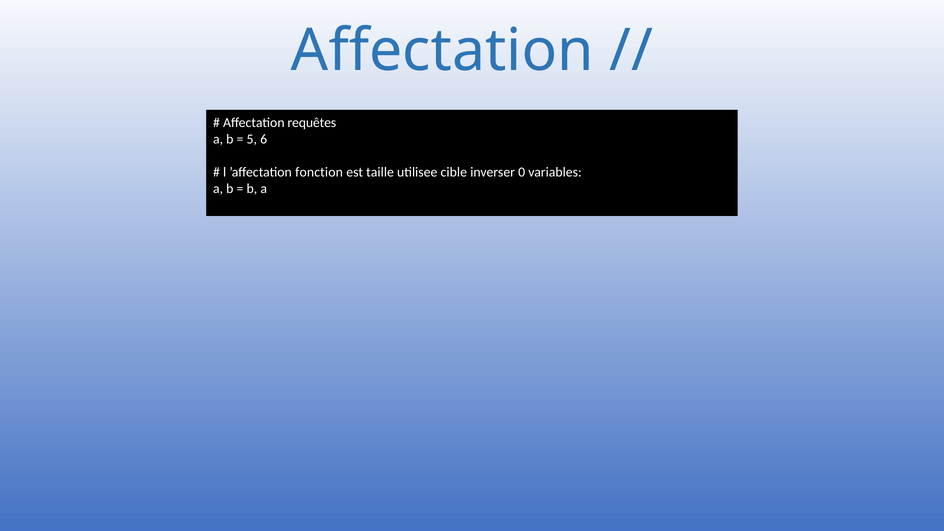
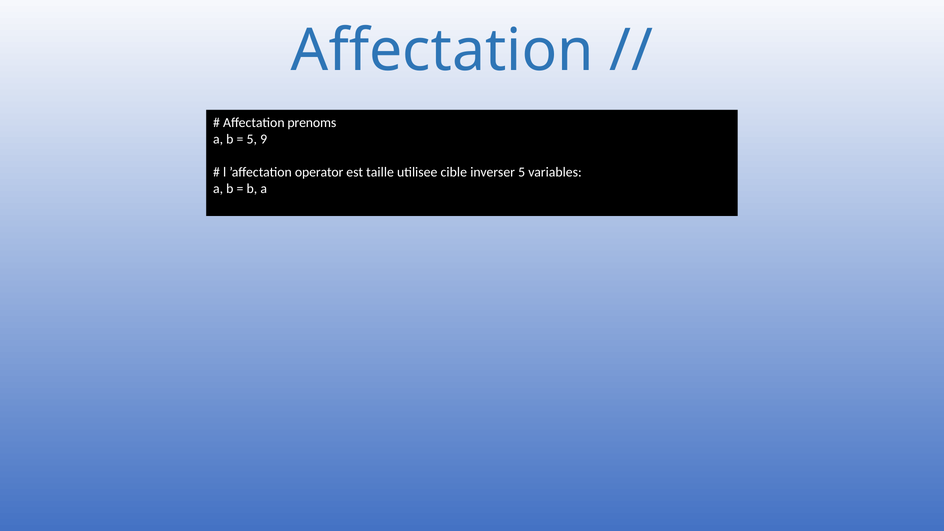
requêtes: requêtes -> prenoms (312, 122)
6: 6 -> 9 (264, 139)
fonction: fonction -> operator (319, 172)
inverser 0: 0 -> 5 (522, 172)
